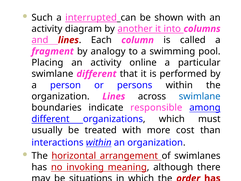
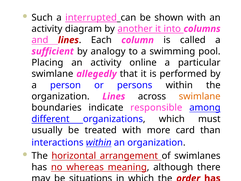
fragment: fragment -> sufficient (53, 51)
swimlane different: different -> allegedly (97, 74)
swimlane colour: blue -> orange (200, 96)
cost: cost -> card (185, 130)
invoking: invoking -> whereas (85, 167)
